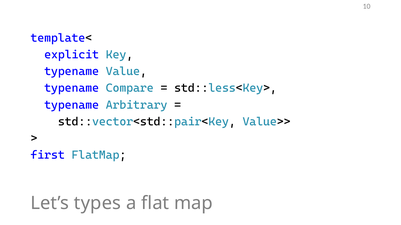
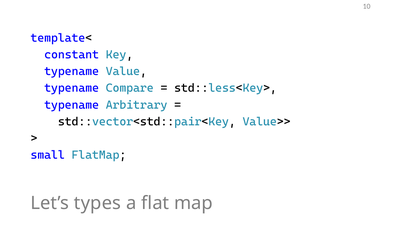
explicit: explicit -> constant (72, 55)
first: first -> small (48, 155)
